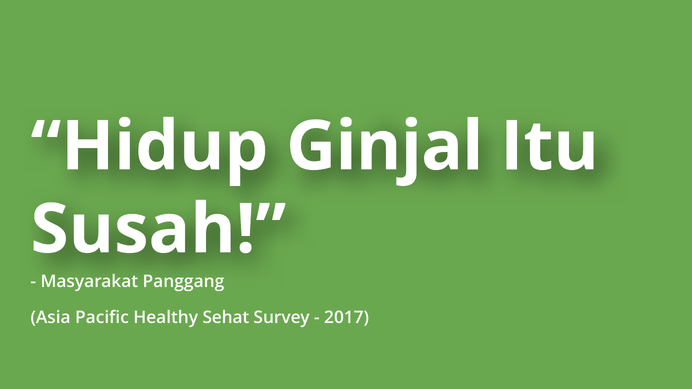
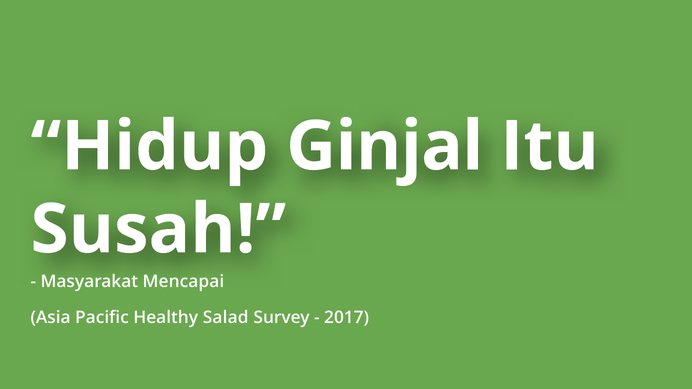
Panggang: Panggang -> Mencapai (183, 282)
Sehat: Sehat -> Salad (226, 318)
